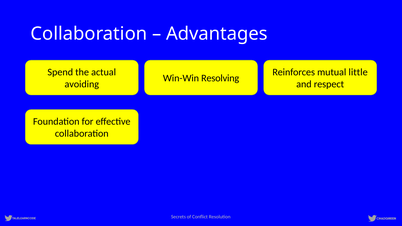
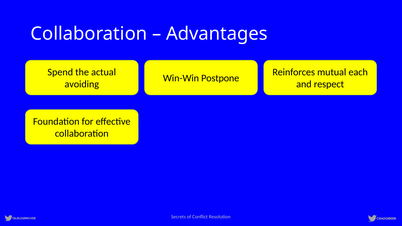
little: little -> each (358, 72)
Resolving: Resolving -> Postpone (220, 78)
